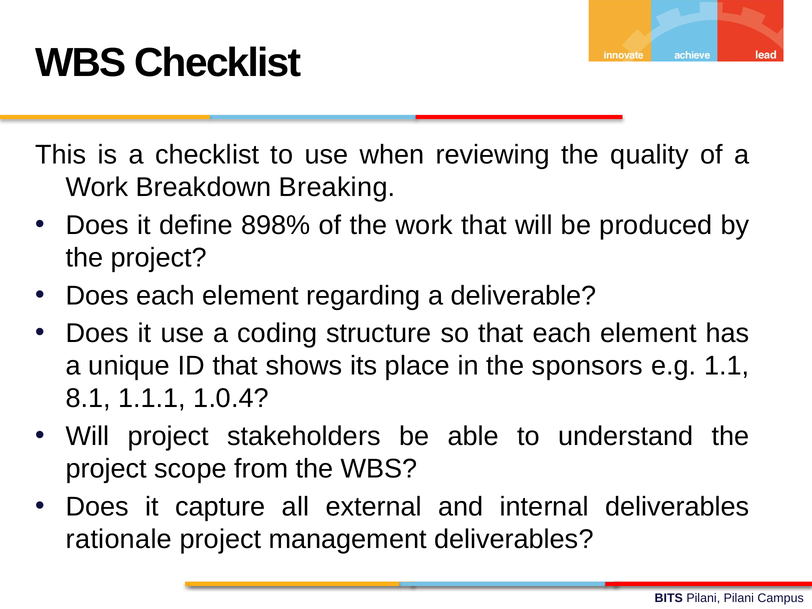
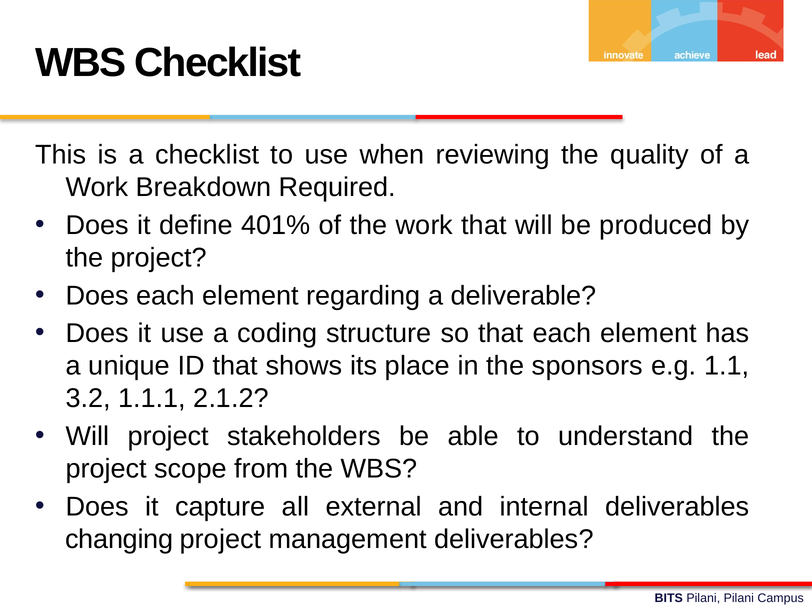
Breaking: Breaking -> Required (337, 187)
898%: 898% -> 401% (276, 225)
8.1: 8.1 -> 3.2 (88, 398)
1.0.4: 1.0.4 -> 2.1.2 (231, 398)
rationale: rationale -> changing (119, 539)
